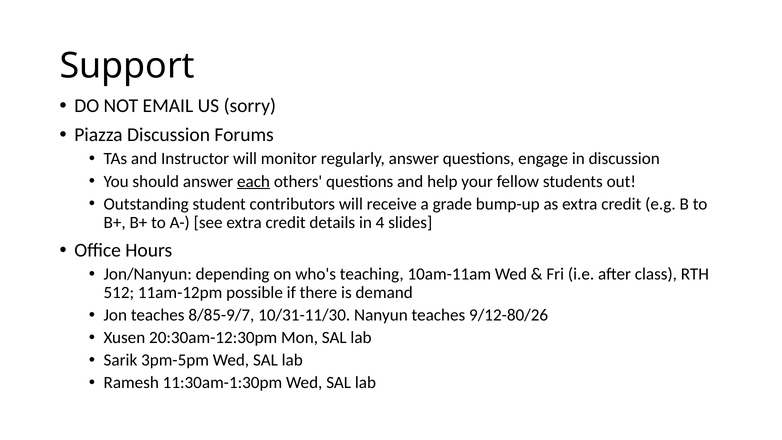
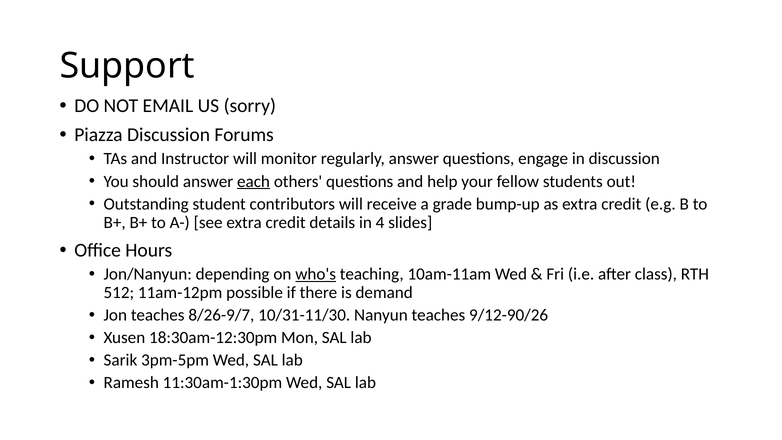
who's underline: none -> present (316, 274)
8/85-9/7: 8/85-9/7 -> 8/26-9/7 (221, 315)
9/12-80/26: 9/12-80/26 -> 9/12-90/26 (509, 315)
20:30am-12:30pm: 20:30am-12:30pm -> 18:30am-12:30pm (213, 338)
